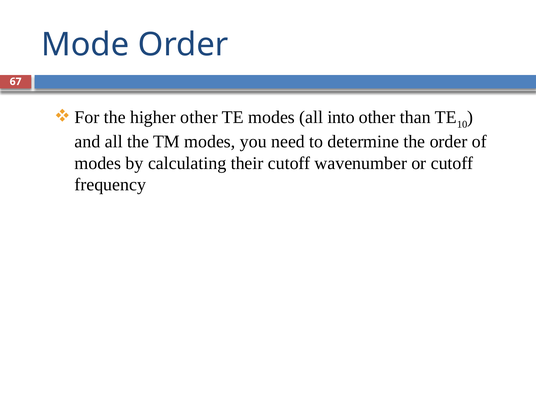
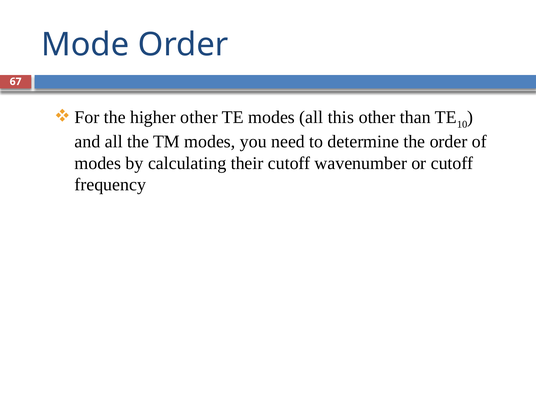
into: into -> this (341, 117)
